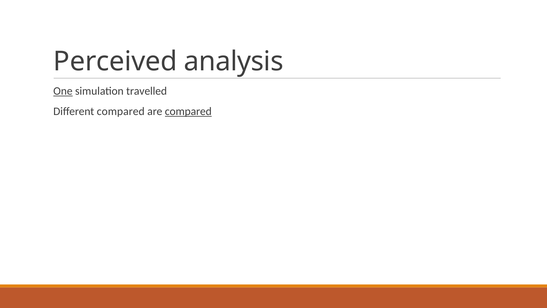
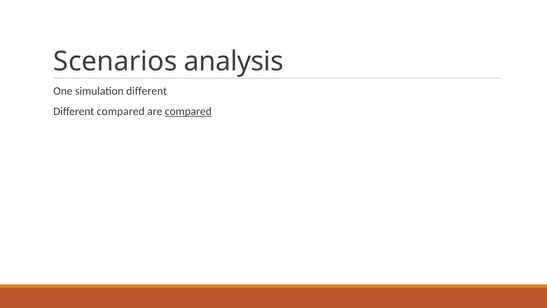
Perceived: Perceived -> Scenarios (115, 61)
One underline: present -> none (63, 91)
simulation travelled: travelled -> different (147, 91)
